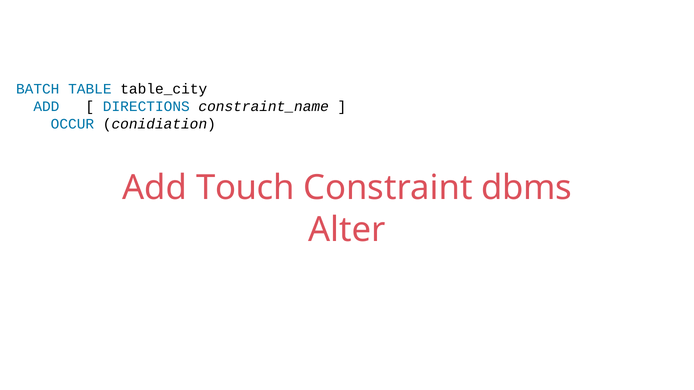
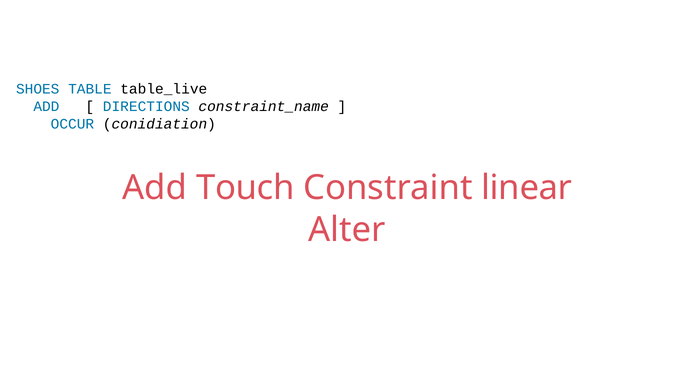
BATCH: BATCH -> SHOES (38, 89)
table_city: table_city -> table_live (164, 89)
dbms: dbms -> linear (527, 188)
